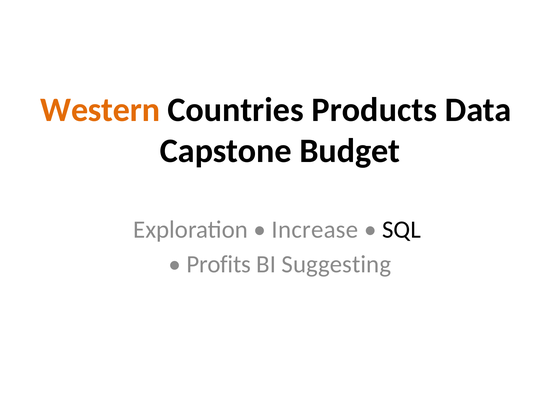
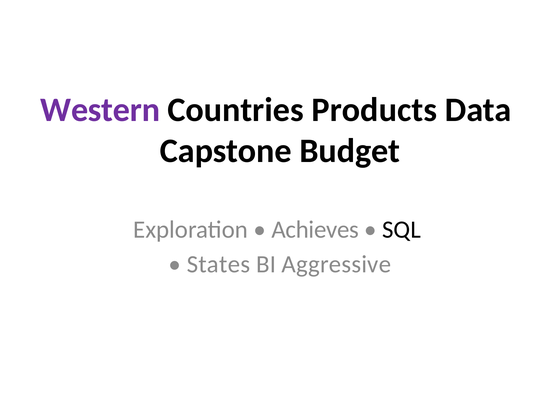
Western colour: orange -> purple (100, 110)
Increase: Increase -> Achieves (315, 229)
Profits: Profits -> States (218, 264)
Suggesting: Suggesting -> Aggressive (336, 264)
